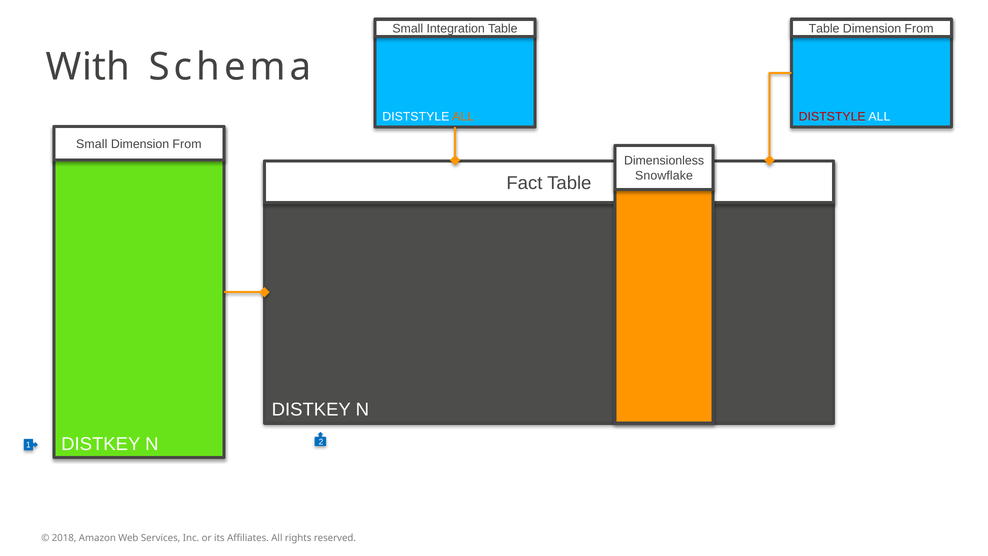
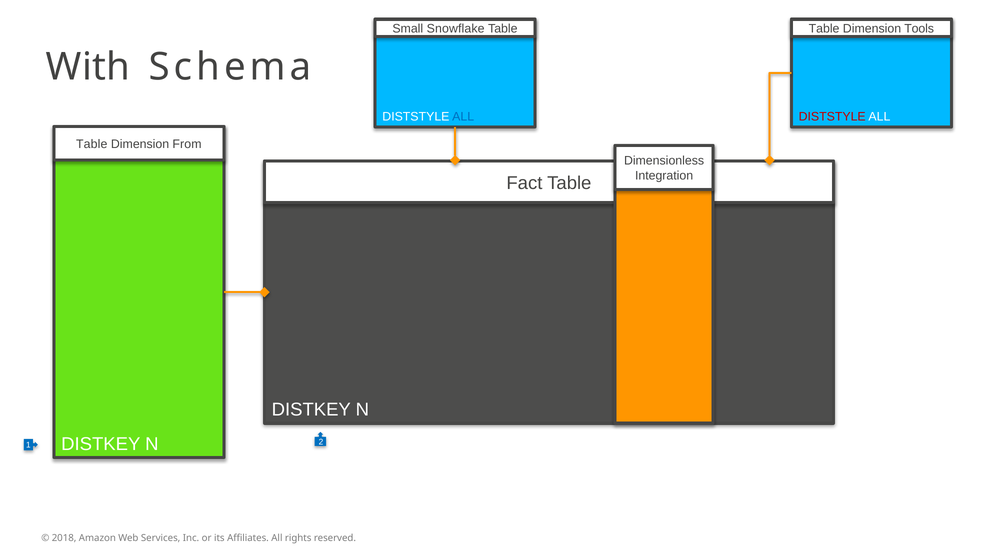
Integration: Integration -> Snowflake (456, 29)
From: From -> Tools (919, 29)
ALL colour: orange -> blue (463, 117)
Small: Small -> Table (92, 144)
Snowflake: Snowflake -> Integration (664, 176)
